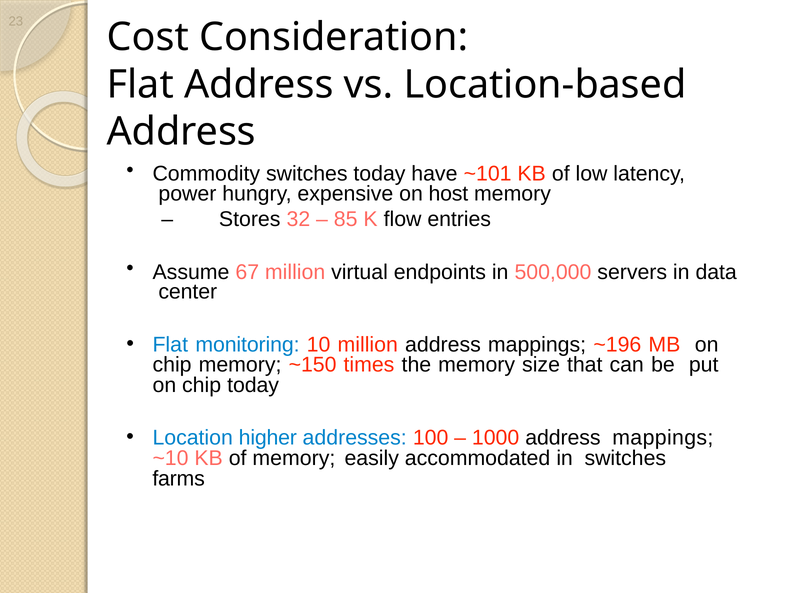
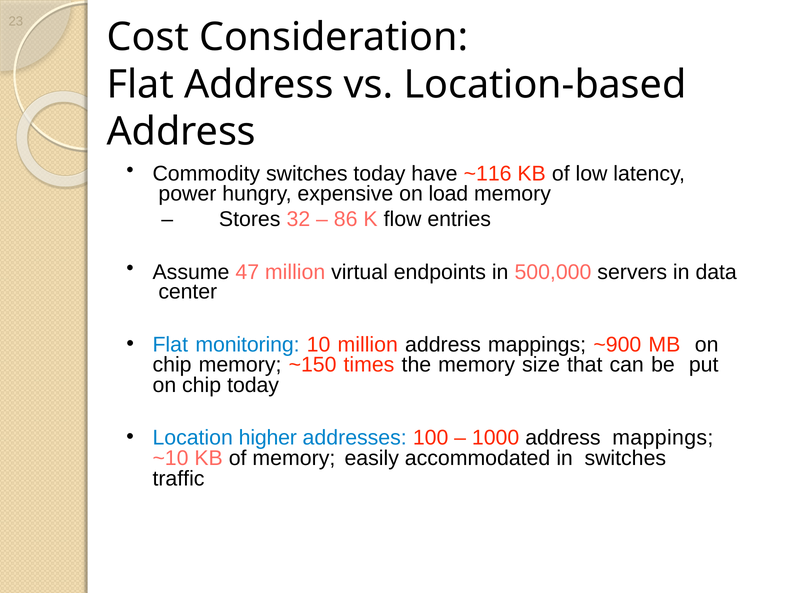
~101: ~101 -> ~116 (488, 174)
host: host -> load (448, 194)
85: 85 -> 86 (346, 219)
67: 67 -> 47 (247, 272)
~196: ~196 -> ~900 (617, 345)
farms: farms -> traffic (179, 479)
